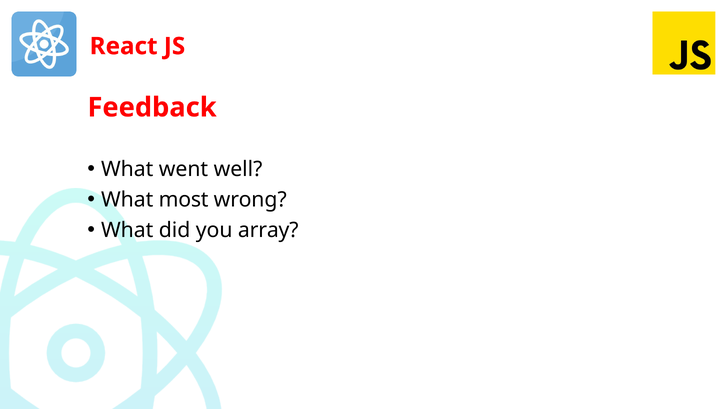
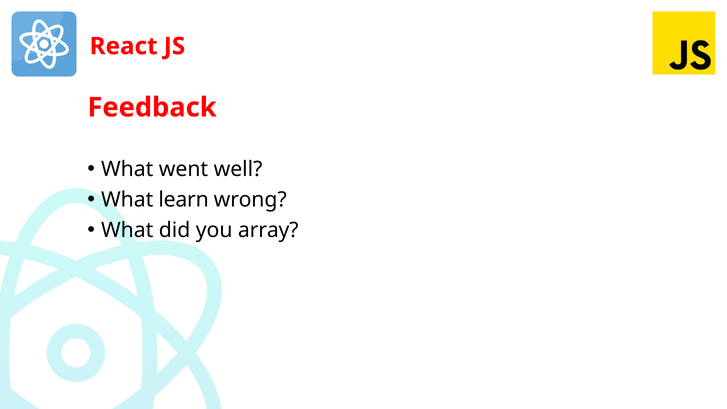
most: most -> learn (184, 200)
